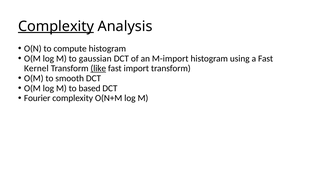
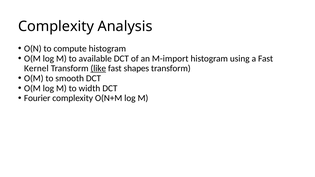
Complexity underline: present -> none (56, 26)
gaussian: gaussian -> available (95, 59)
import: import -> shapes (136, 68)
based: based -> width (89, 88)
